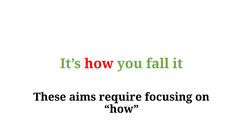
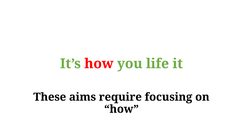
fall: fall -> life (158, 64)
